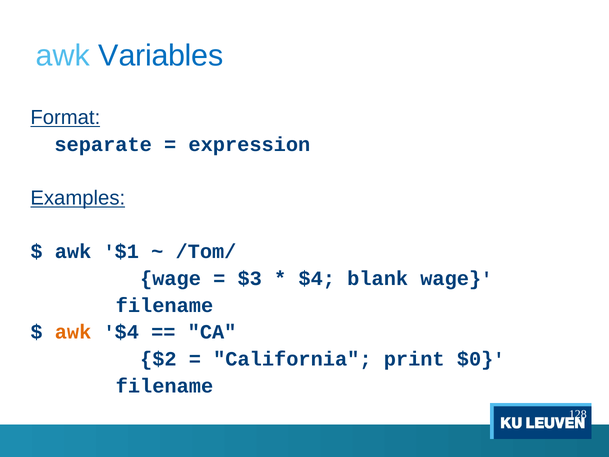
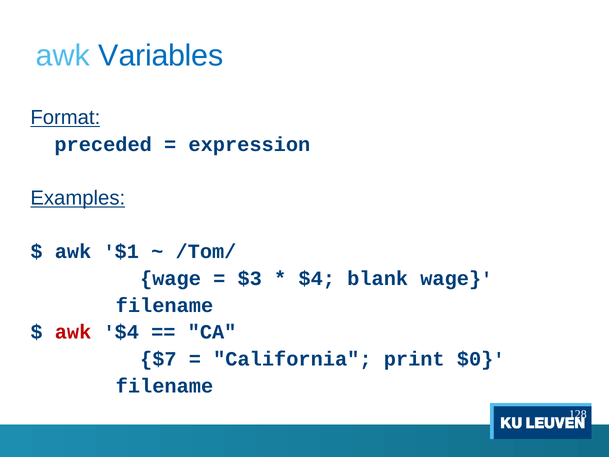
separate: separate -> preceded (103, 144)
awk colour: orange -> red (73, 332)
$2: $2 -> $7 (158, 359)
